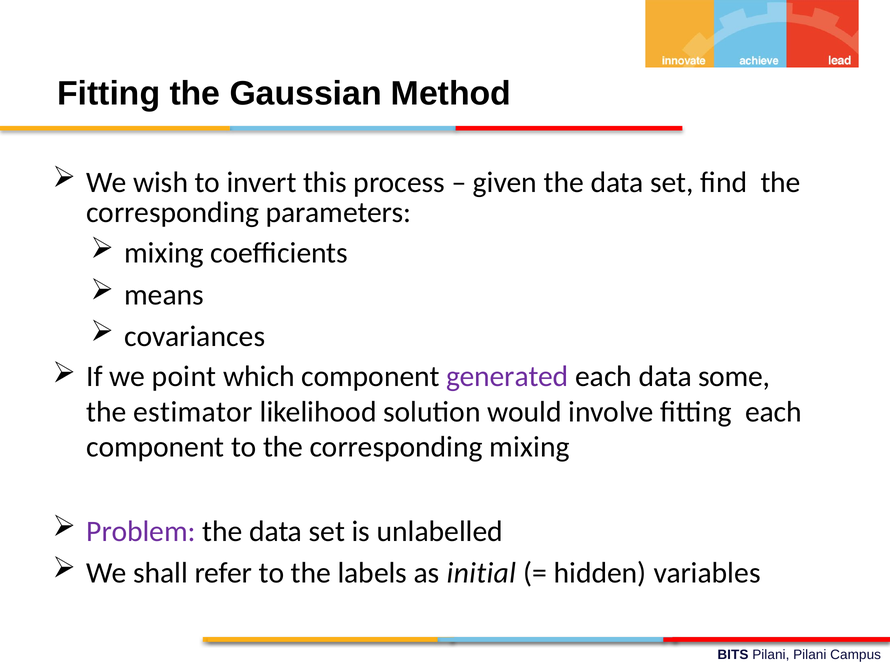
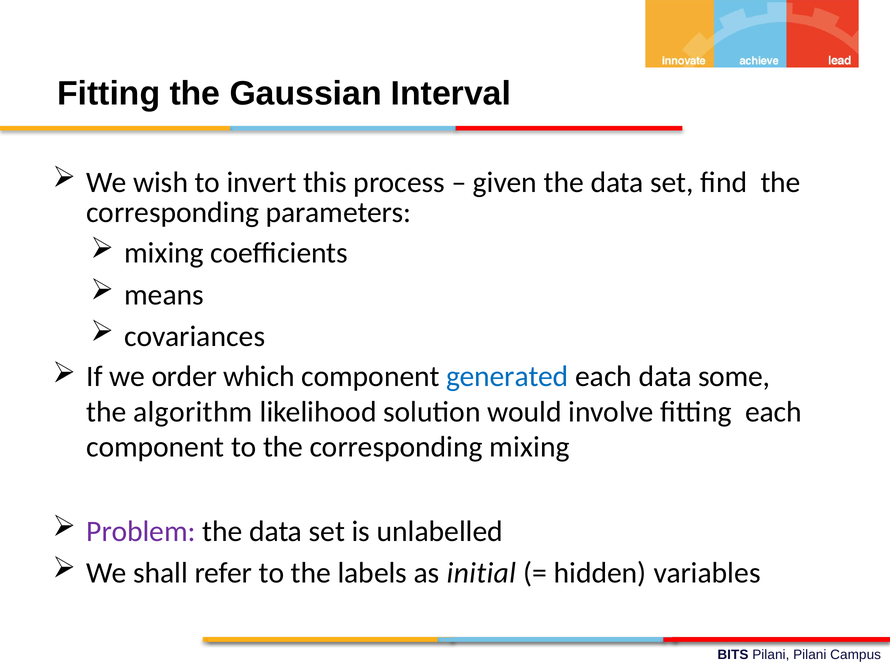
Method: Method -> Interval (451, 94)
point: point -> order (184, 377)
generated colour: purple -> blue (507, 377)
estimator: estimator -> algorithm (193, 412)
